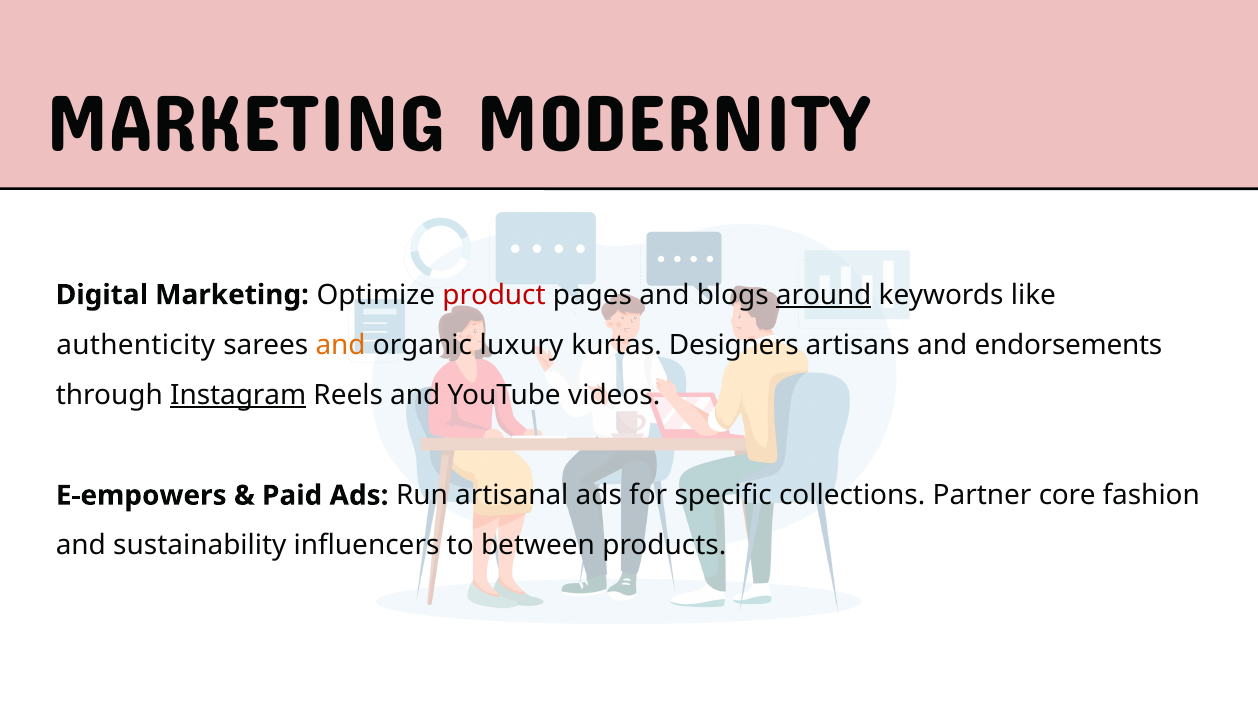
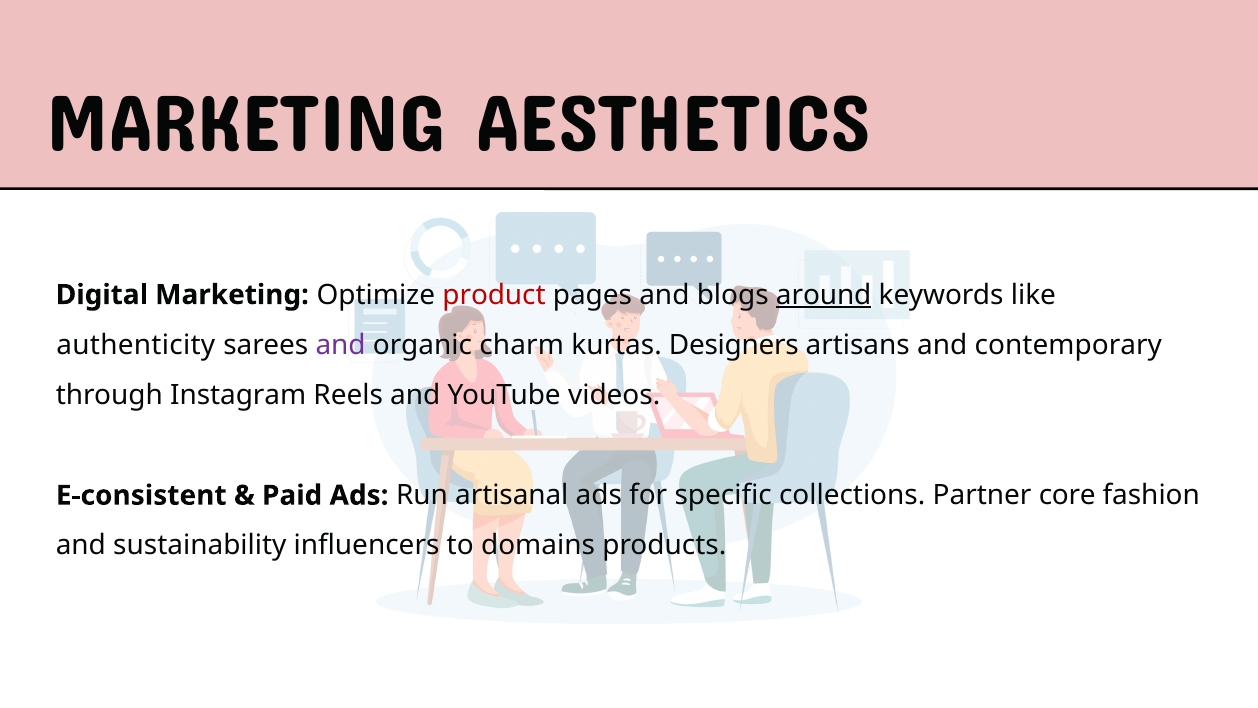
MODERNITY: MODERNITY -> AESTHETICS (673, 125)
and colour: orange -> purple (341, 345)
luxury: luxury -> charm (522, 345)
endorsements: endorsements -> contemporary (1068, 345)
Instagram underline: present -> none (238, 395)
E-empowers: E-empowers -> E-consistent (141, 495)
between: between -> domains (538, 545)
